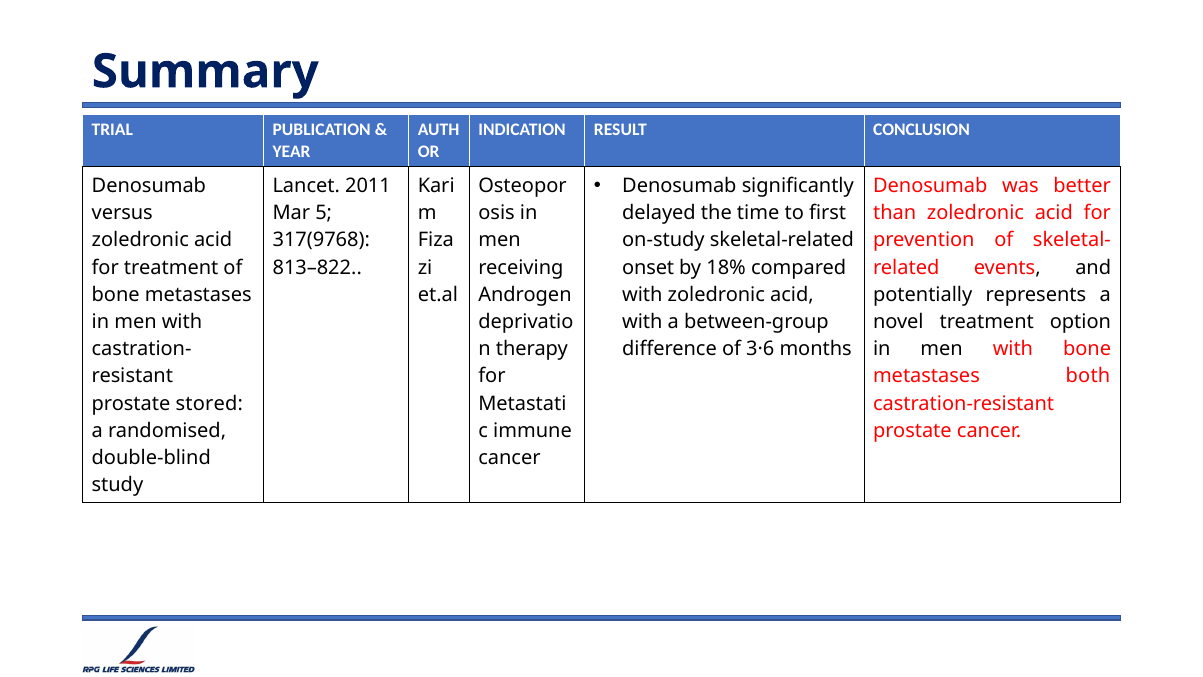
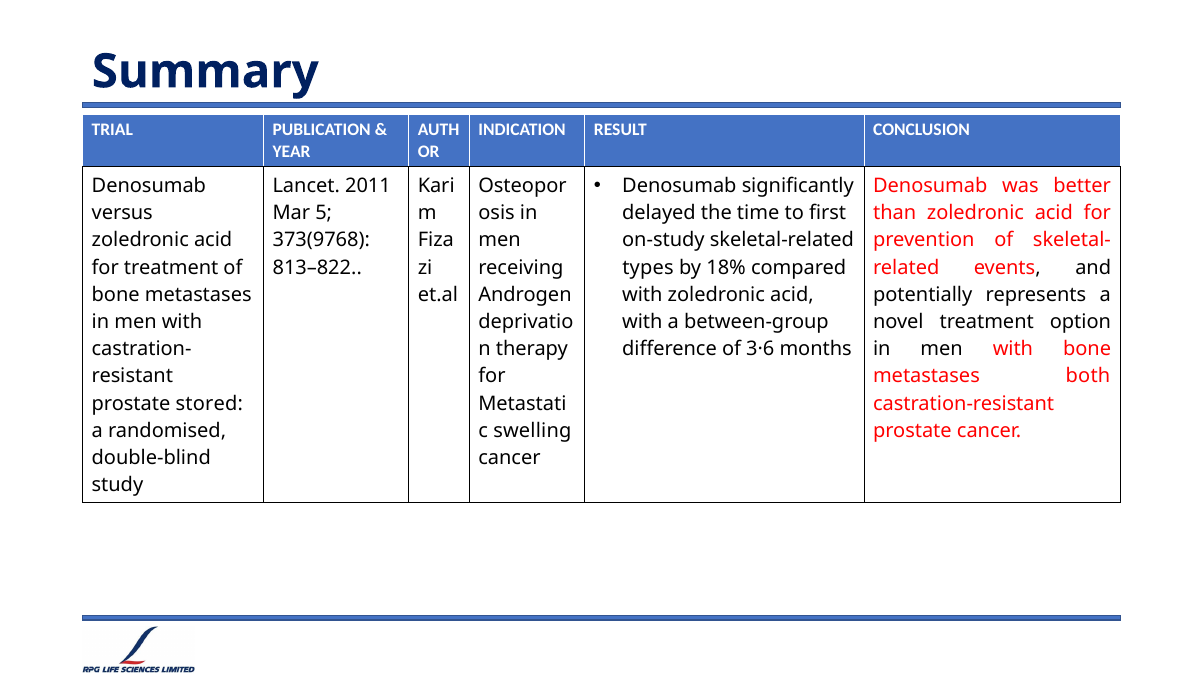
317(9768: 317(9768 -> 373(9768 (321, 240)
onset: onset -> types (648, 267)
immune: immune -> swelling (532, 431)
